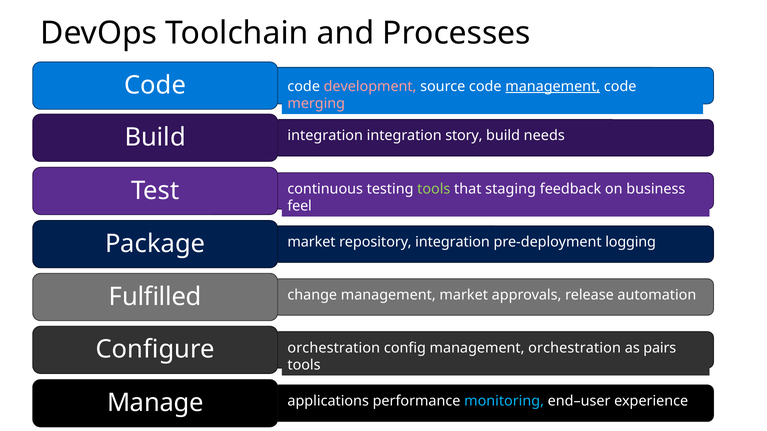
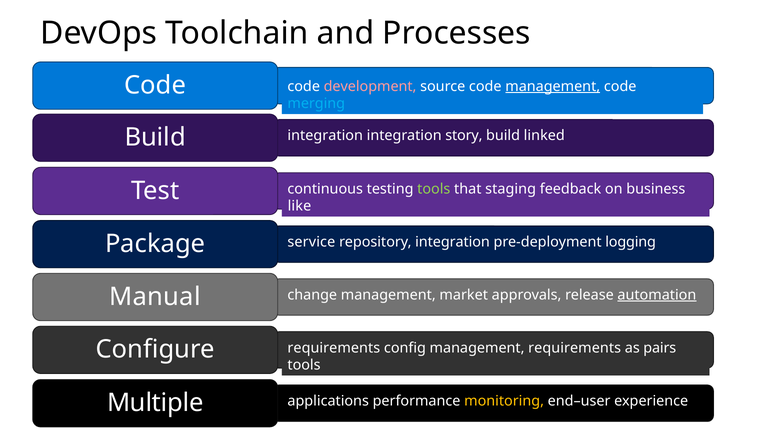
merging colour: pink -> light blue (316, 104)
needs: needs -> linked (544, 136)
feel: feel -> like (299, 206)
Package market: market -> service (311, 242)
Fulfilled: Fulfilled -> Manual (155, 297)
automation underline: none -> present (657, 295)
Configure orchestration: orchestration -> requirements (334, 348)
management orchestration: orchestration -> requirements (575, 348)
Manage: Manage -> Multiple (155, 403)
monitoring colour: light blue -> yellow (504, 402)
